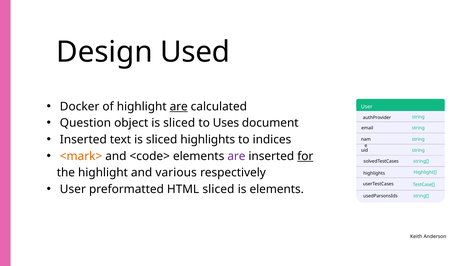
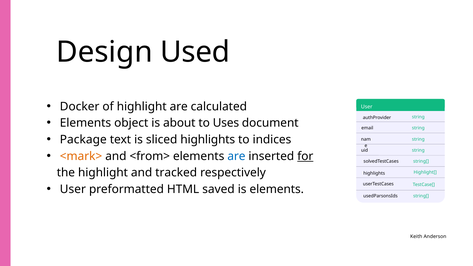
are underline: present -> none (179, 106)
Question: Question -> Elements (85, 123)
object is sliced: sliced -> about (179, 123)
Inserted: Inserted -> Package (83, 140)
<code>: <code> -> <from> (150, 156)
are colour: purple -> blue (236, 156)
various: various -> tracked (176, 173)
HTML sliced: sliced -> saved (218, 189)
